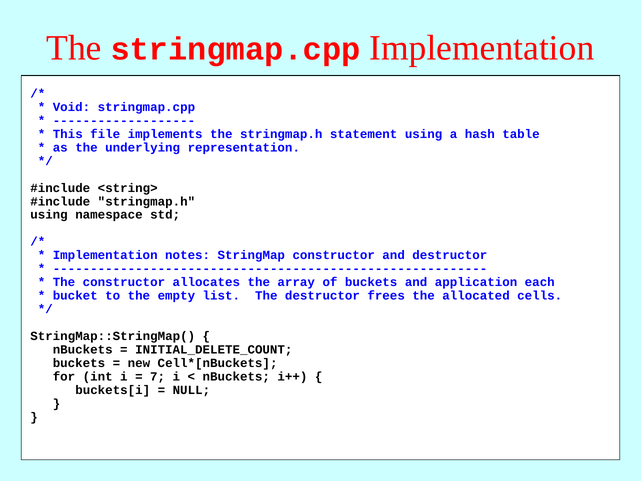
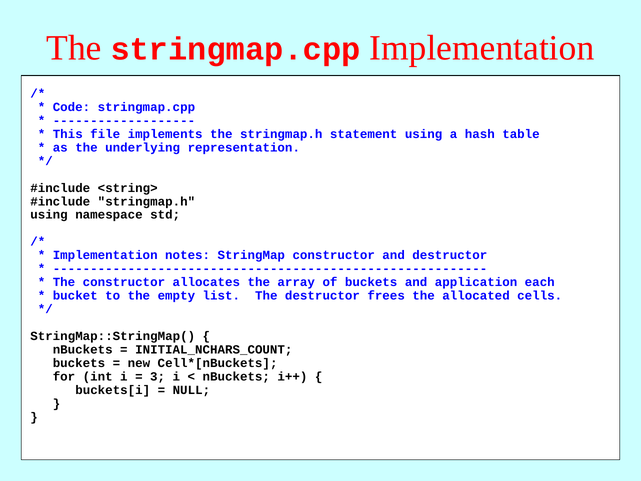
Void: Void -> Code (71, 107)
INITIAL_DELETE_COUNT: INITIAL_DELETE_COUNT -> INITIAL_NCHARS_COUNT (214, 349)
7: 7 -> 3 (158, 376)
